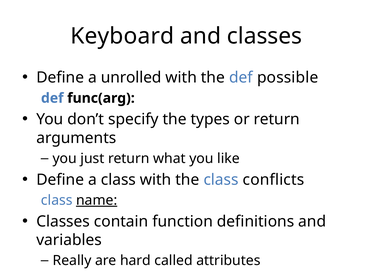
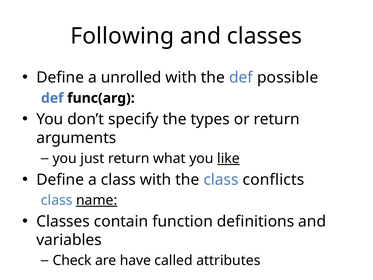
Keyboard: Keyboard -> Following (122, 36)
like underline: none -> present (228, 158)
Really: Really -> Check (72, 260)
hard: hard -> have (135, 260)
